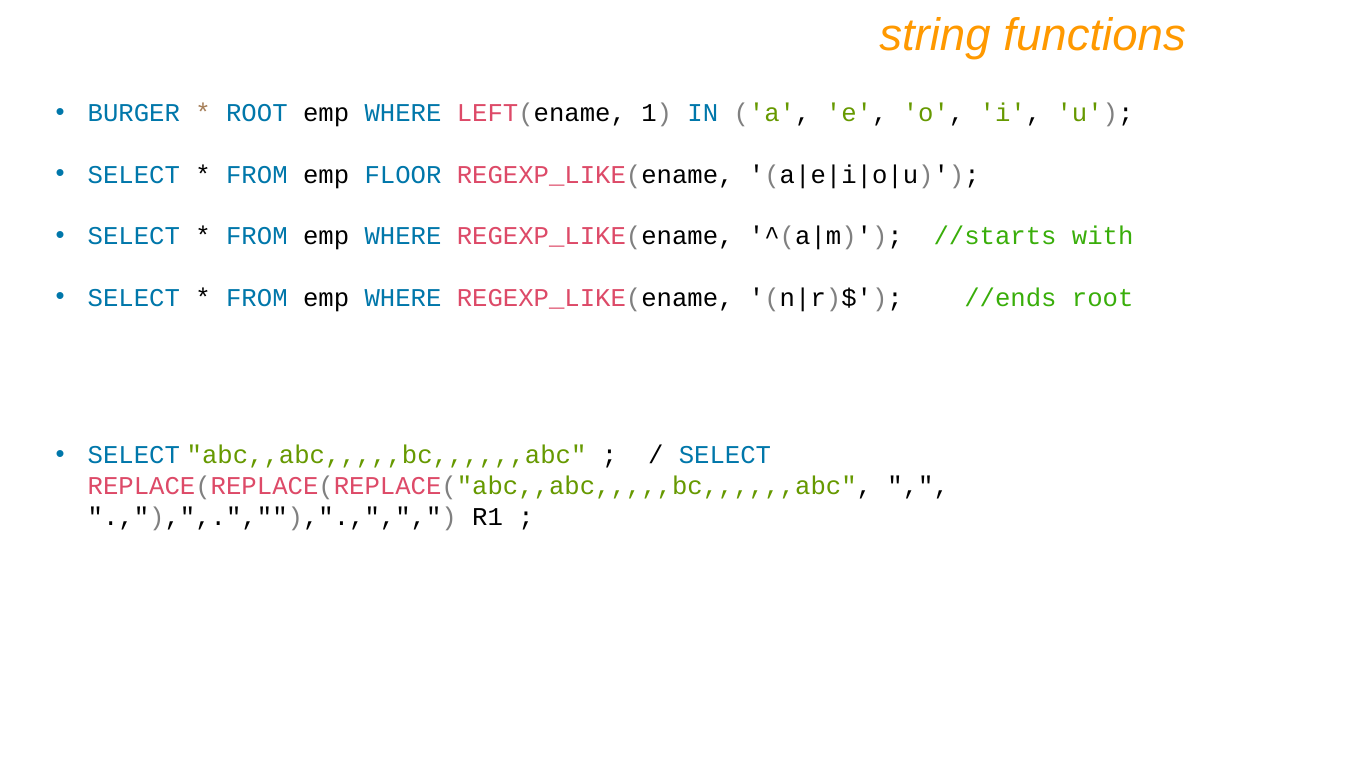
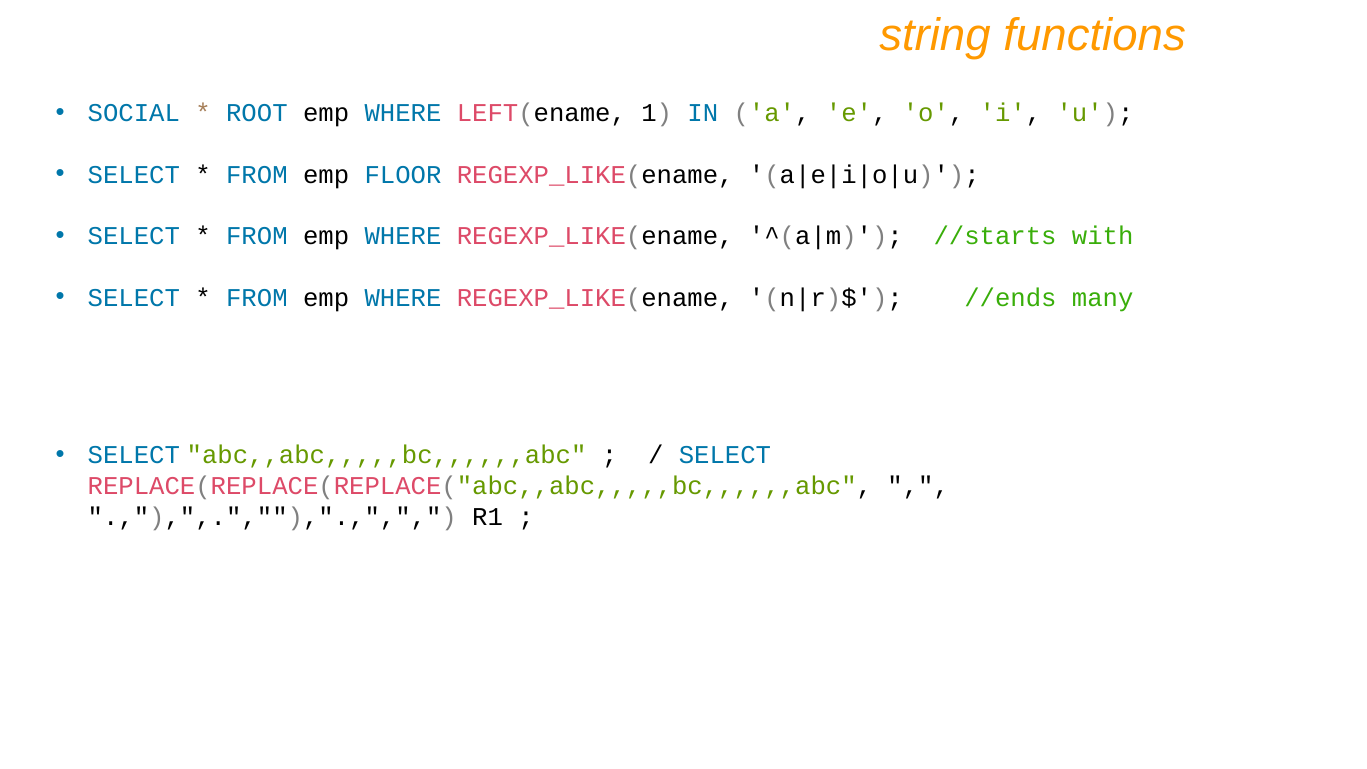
BURGER: BURGER -> SOCIAL (134, 113)
//ends root: root -> many (1103, 298)
